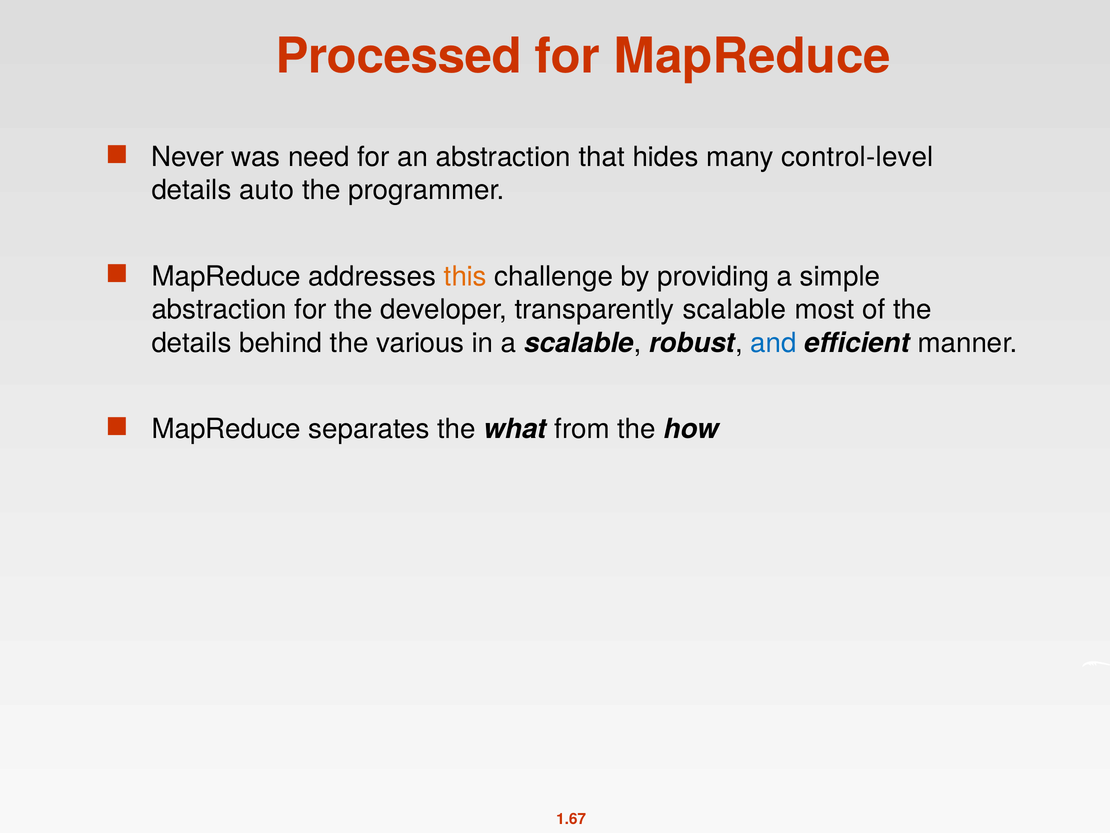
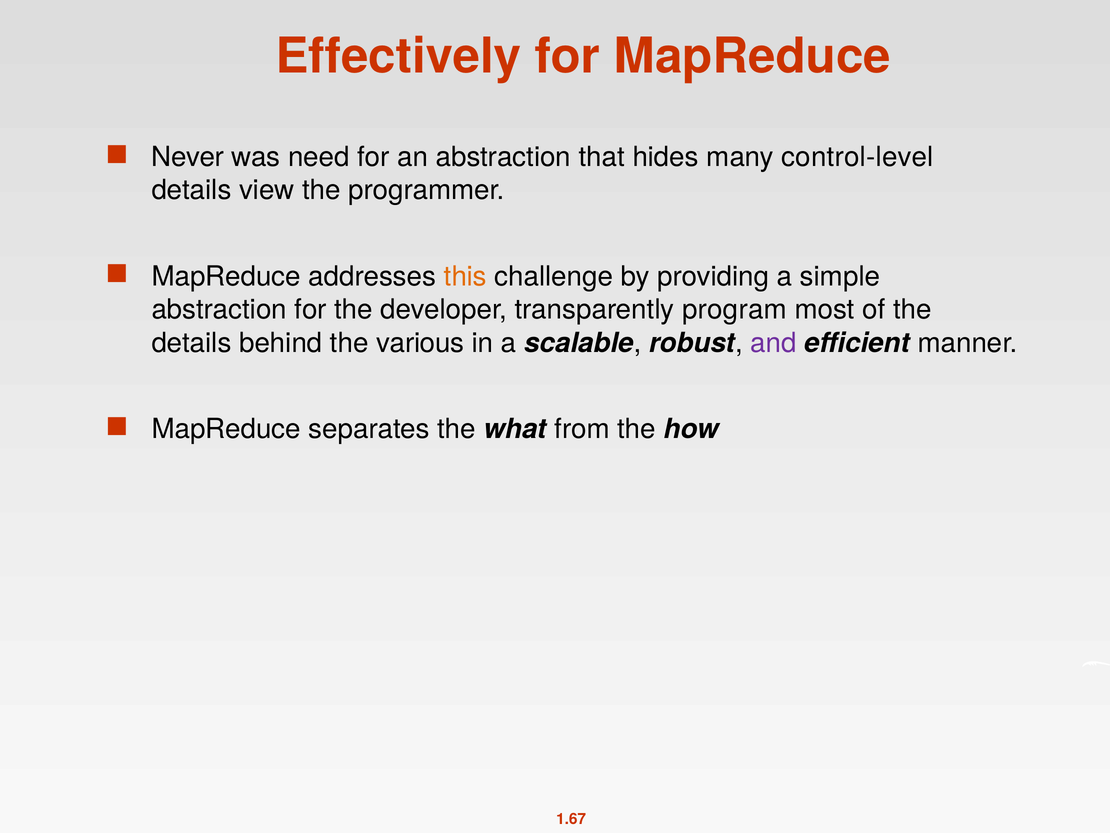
Processed: Processed -> Effectively (398, 56)
auto: auto -> view (267, 190)
transparently scalable: scalable -> program (734, 310)
and colour: blue -> purple (774, 343)
